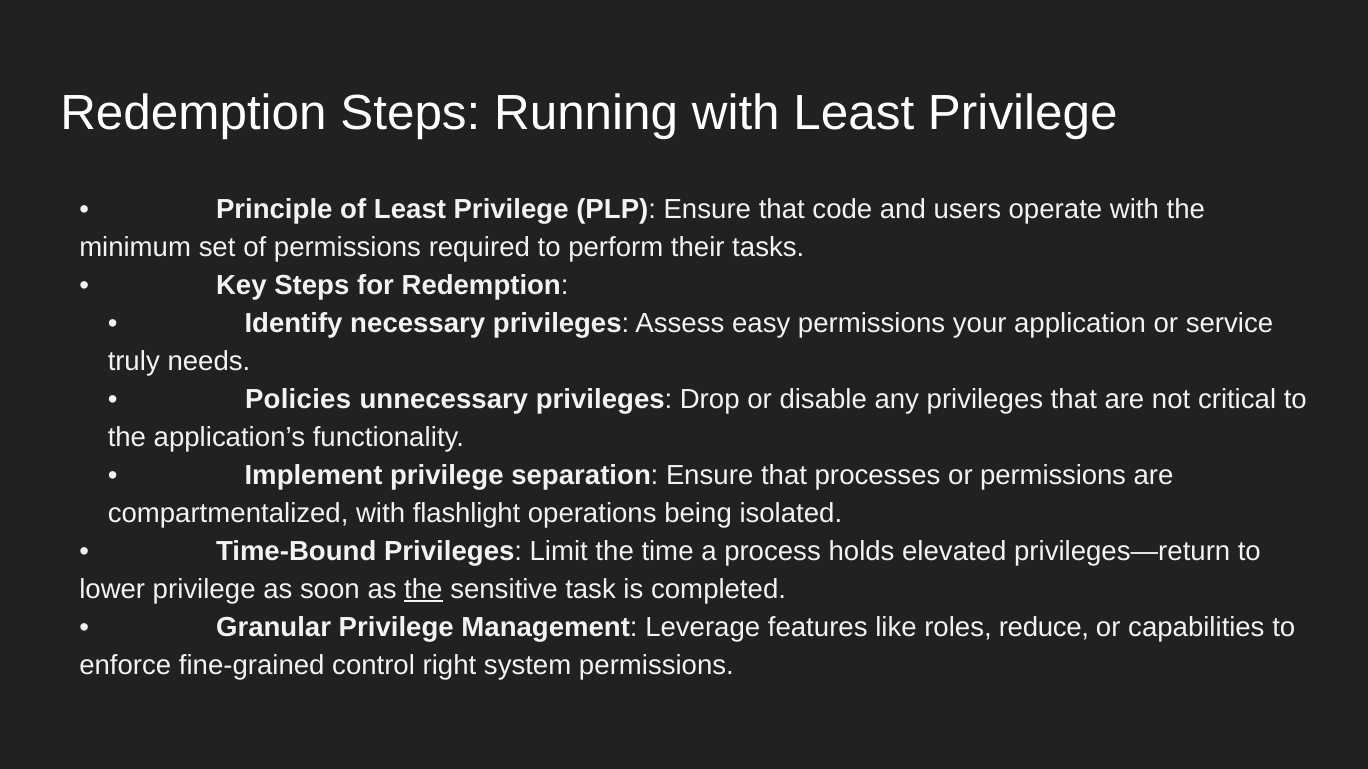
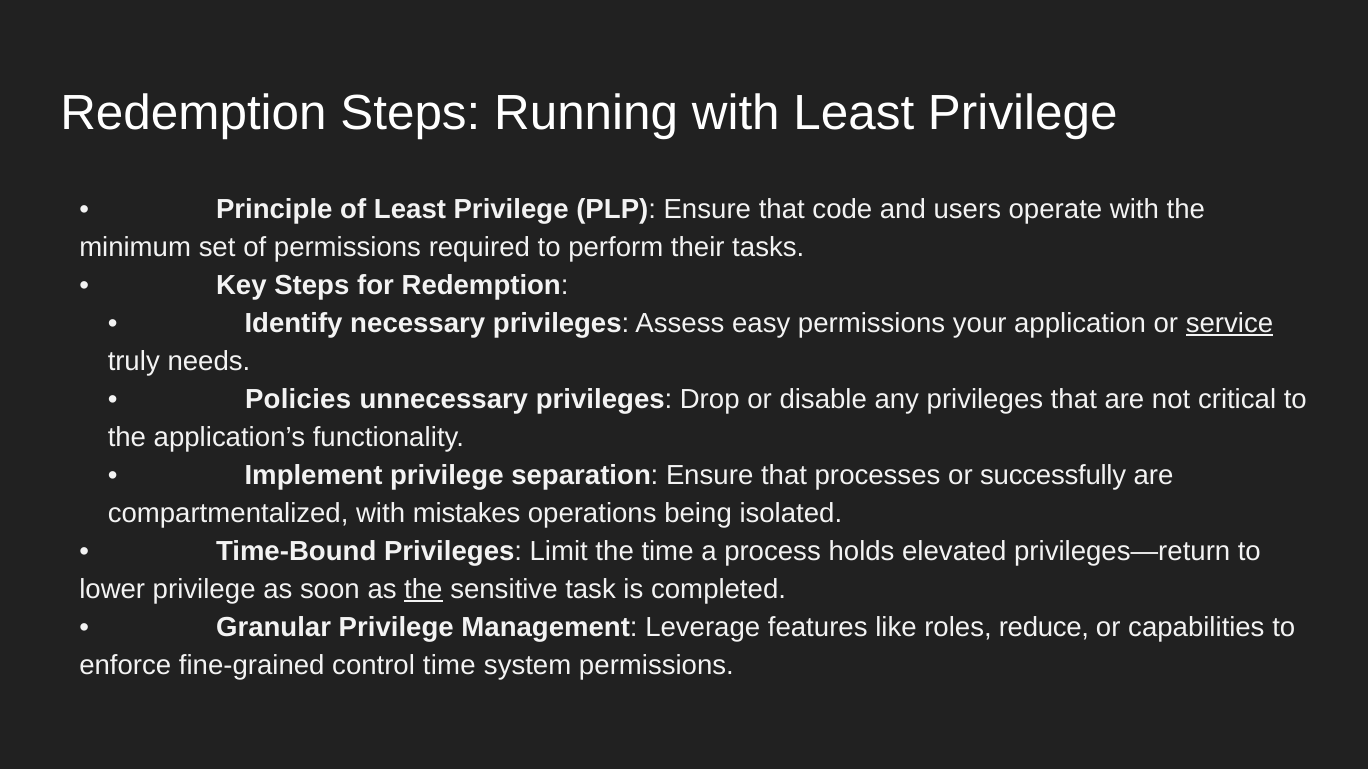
service underline: none -> present (1229, 324)
or permissions: permissions -> successfully (1053, 476)
flashlight: flashlight -> mistakes (467, 514)
control right: right -> time (449, 666)
